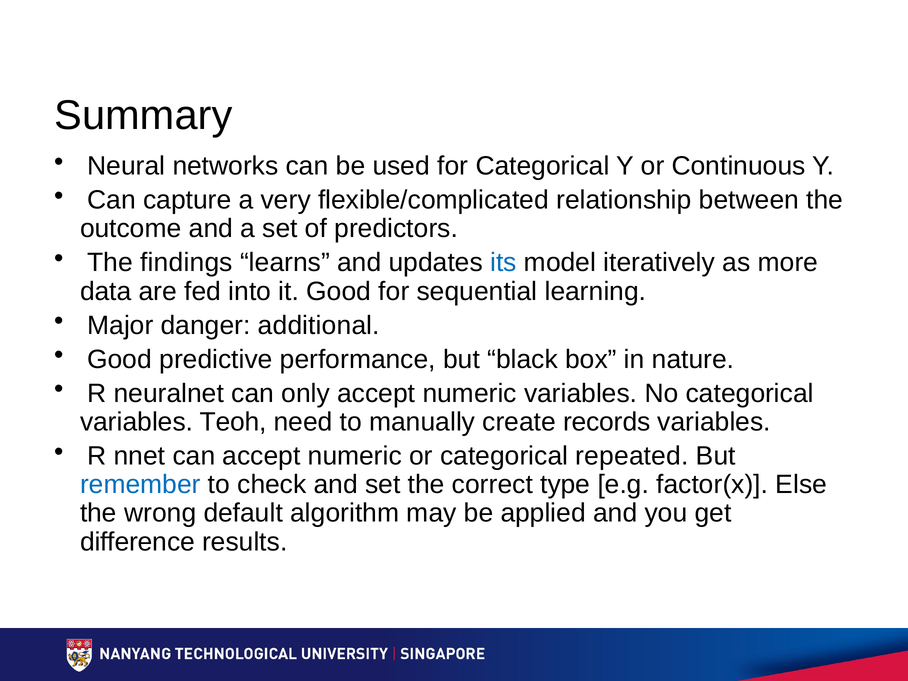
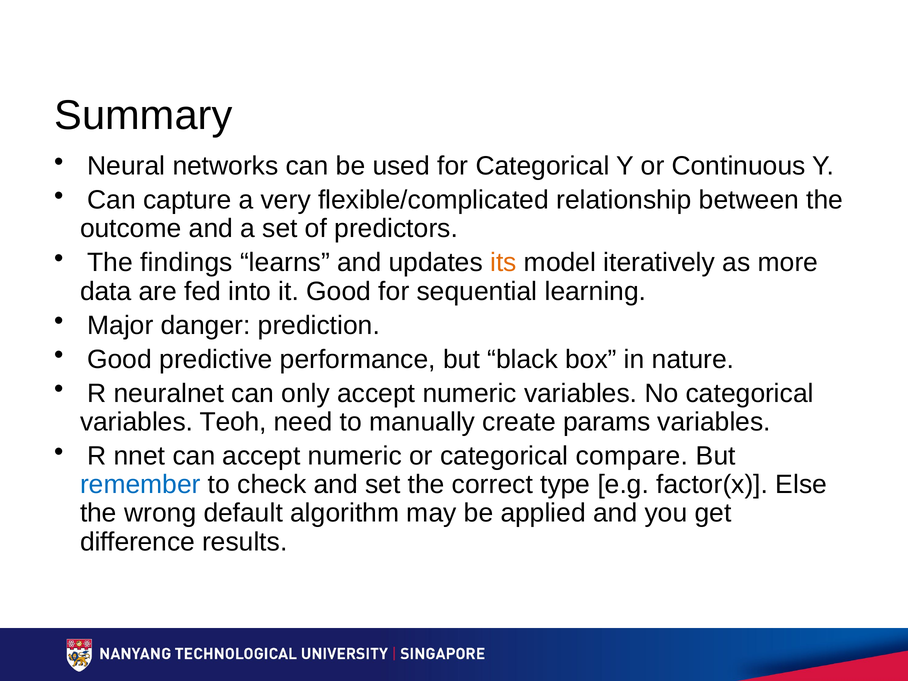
its colour: blue -> orange (503, 263)
additional: additional -> prediction (319, 325)
records: records -> params (607, 422)
repeated: repeated -> compare (632, 456)
